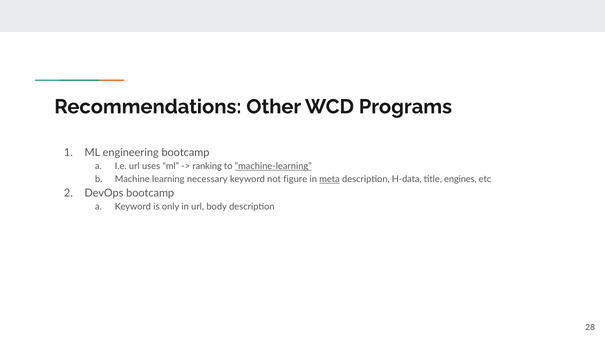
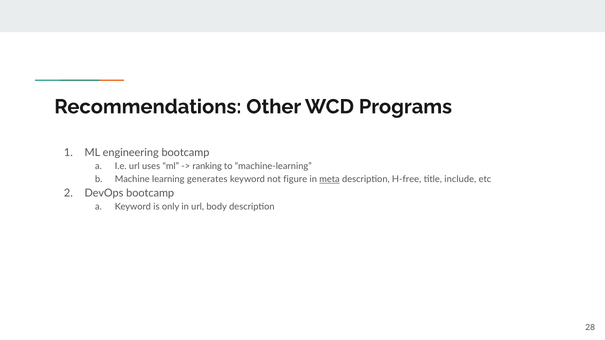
machine-learning underline: present -> none (273, 166)
necessary: necessary -> generates (207, 179)
H-data: H-data -> H-free (407, 179)
engines: engines -> include (460, 179)
